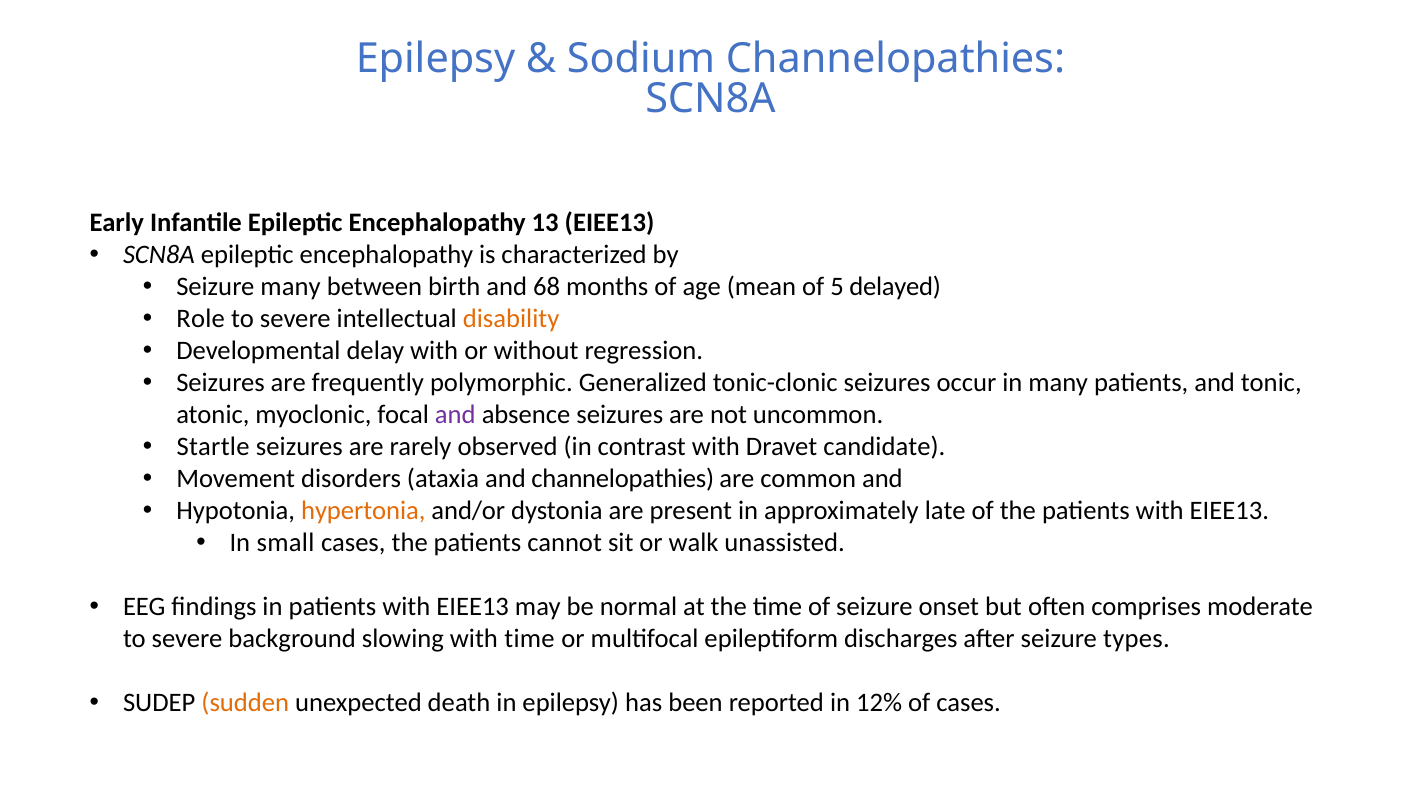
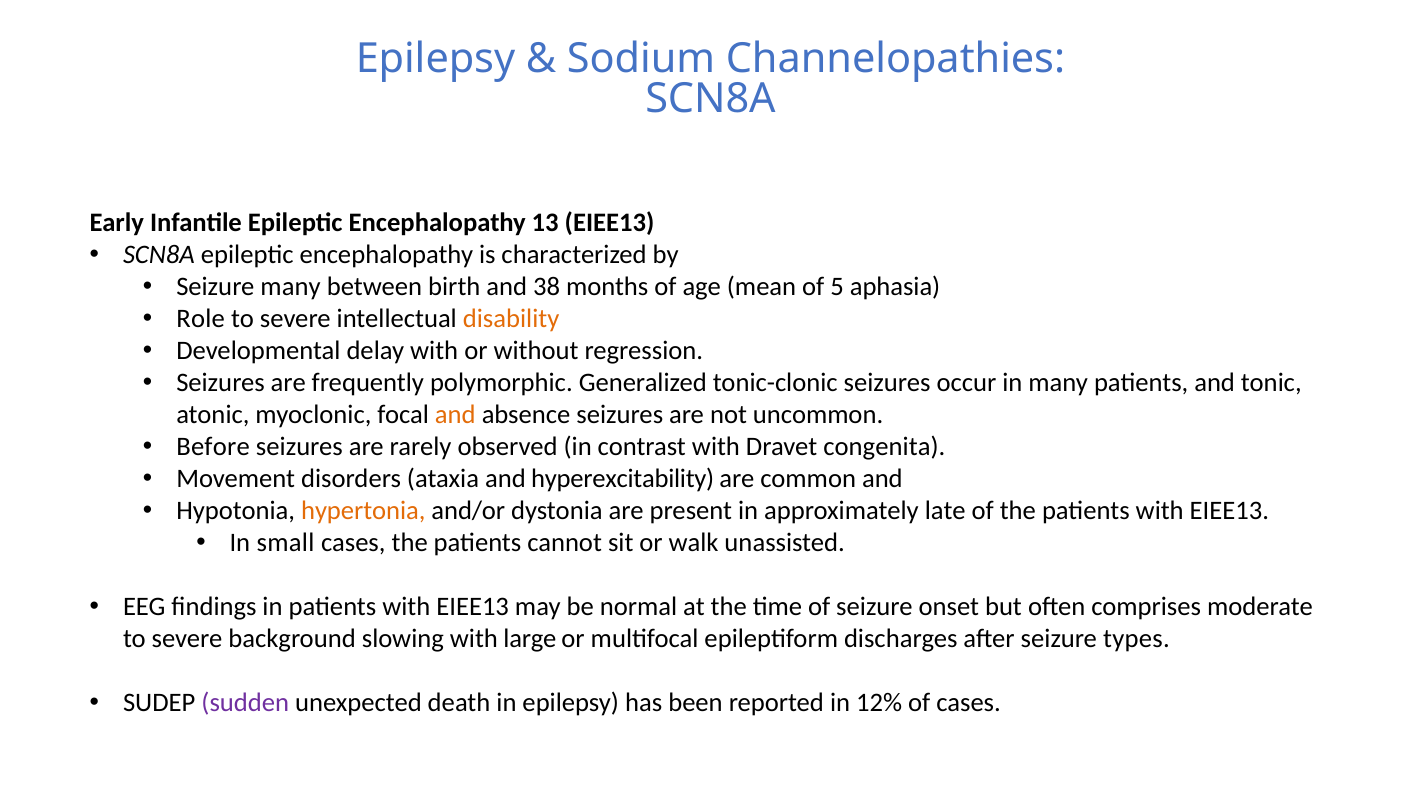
68: 68 -> 38 (547, 287)
delayed: delayed -> aphasia (895, 287)
and colour: purple -> orange (455, 414)
Startle: Startle -> Before (213, 446)
candidate: candidate -> congenita (884, 446)
and channelopathies: channelopathies -> hyperexcitability (623, 478)
with time: time -> large (530, 638)
sudden colour: orange -> purple (245, 702)
